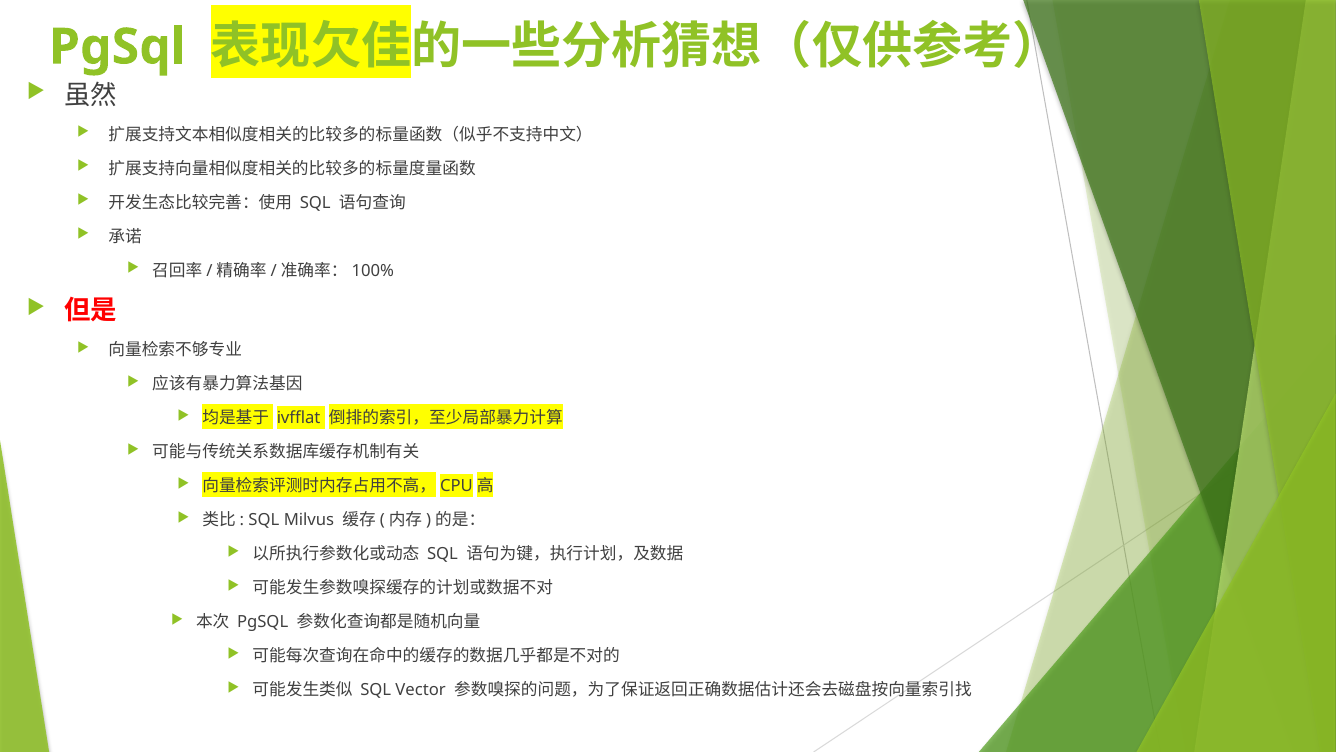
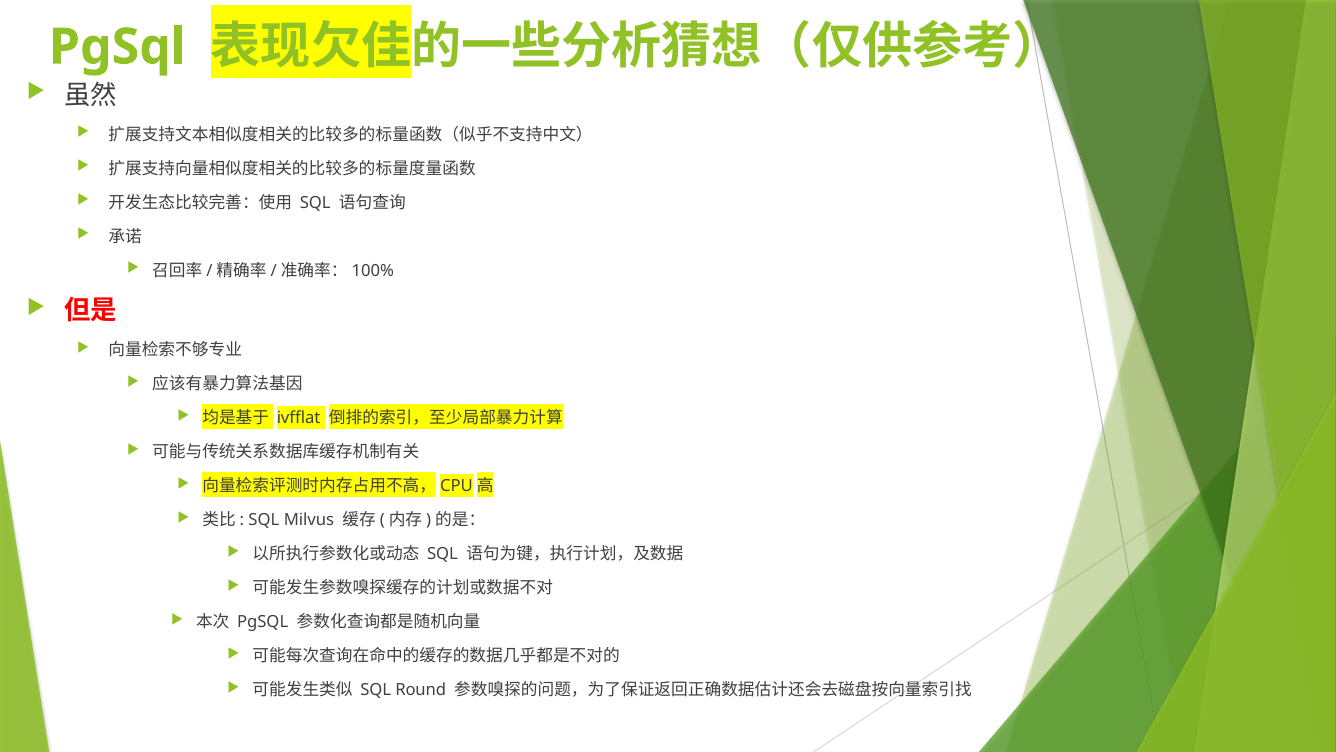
Vector: Vector -> Round (421, 690)
